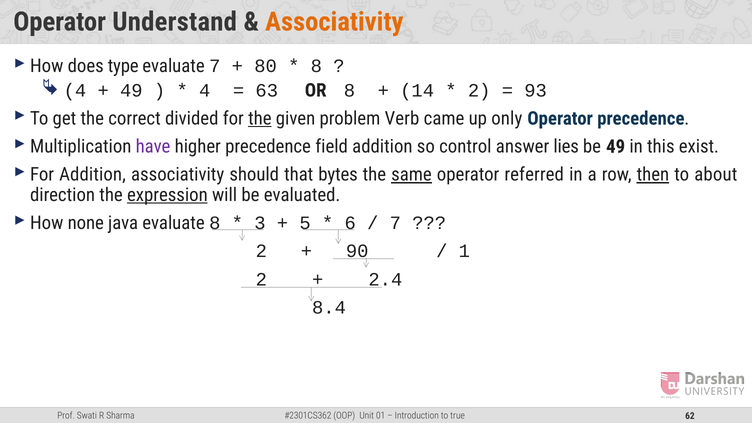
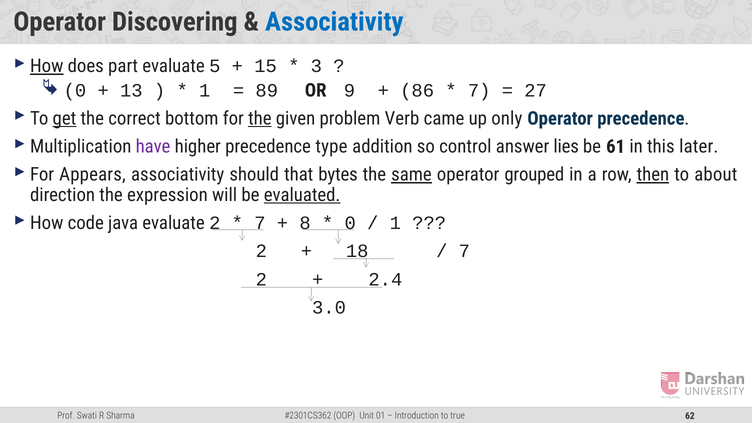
Understand: Understand -> Discovering (175, 22)
Associativity colour: orange -> blue (334, 22)
How underline: none -> present (47, 66)
type: type -> part (123, 66)
evaluate 7: 7 -> 5 (215, 66)
80: 80 -> 15 (266, 66)
8: 8 -> 3 (316, 66)
4: 4 -> 0 (75, 90)
49: 49 -> 13 (131, 90)
4: 4 -> 1 (205, 90)
63: 63 -> 89 (267, 90)
OR 8: 8 -> 9 (349, 90)
14: 14 -> 86 (417, 90)
2: 2 -> 7 (479, 90)
93: 93 -> 27 (536, 90)
get underline: none -> present (64, 118)
divided: divided -> bottom (192, 118)
field: field -> type (332, 147)
be 49: 49 -> 61 (616, 147)
exist: exist -> later (699, 147)
For Addition: Addition -> Appears (92, 175)
referred: referred -> grouped (534, 175)
expression underline: present -> none (167, 195)
evaluated underline: none -> present (302, 195)
none: none -> code (86, 223)
evaluate 8: 8 -> 2 (215, 223)
3: 3 -> 7 (260, 223)
5: 5 -> 8 (305, 223)
6: 6 -> 0 (350, 223)
7: 7 -> 1 (395, 223)
90: 90 -> 18 (357, 251)
1: 1 -> 7 (464, 251)
8.4: 8.4 -> 3.0 (329, 308)
